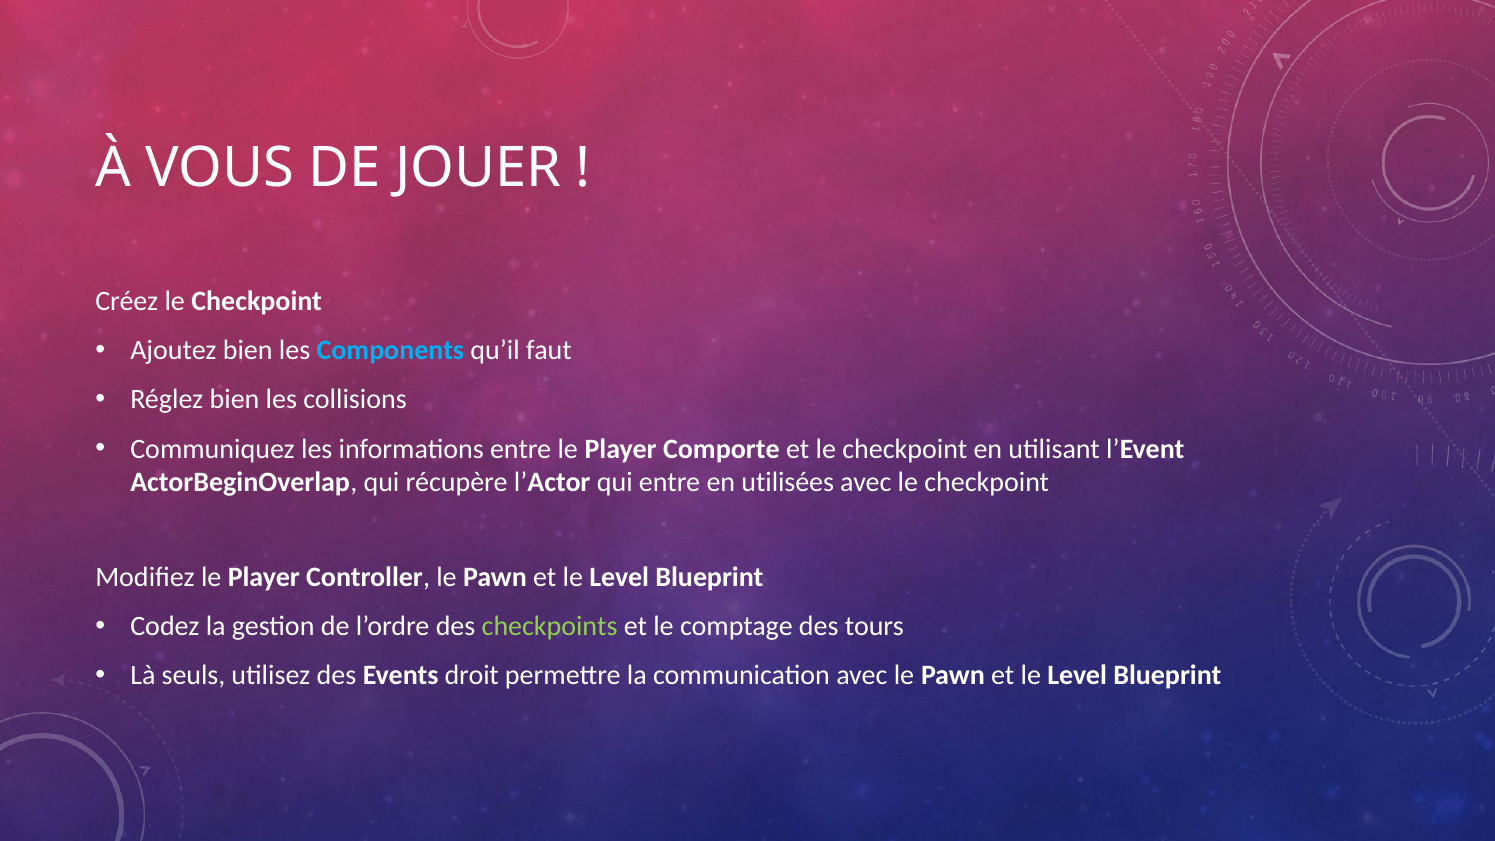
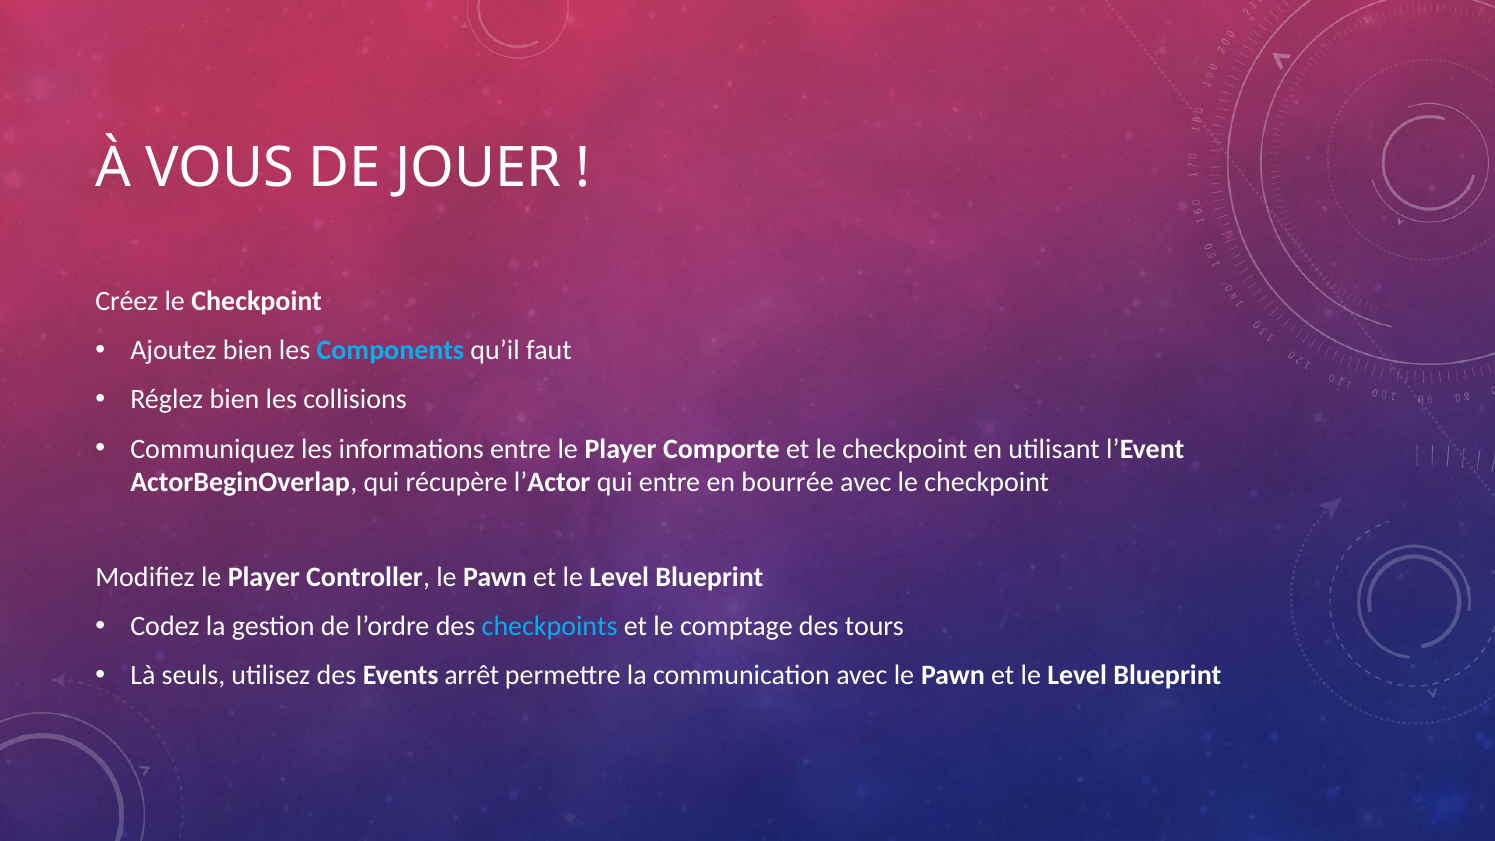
utilisées: utilisées -> bourrée (788, 482)
checkpoints colour: light green -> light blue (550, 626)
droit: droit -> arrêt (472, 675)
